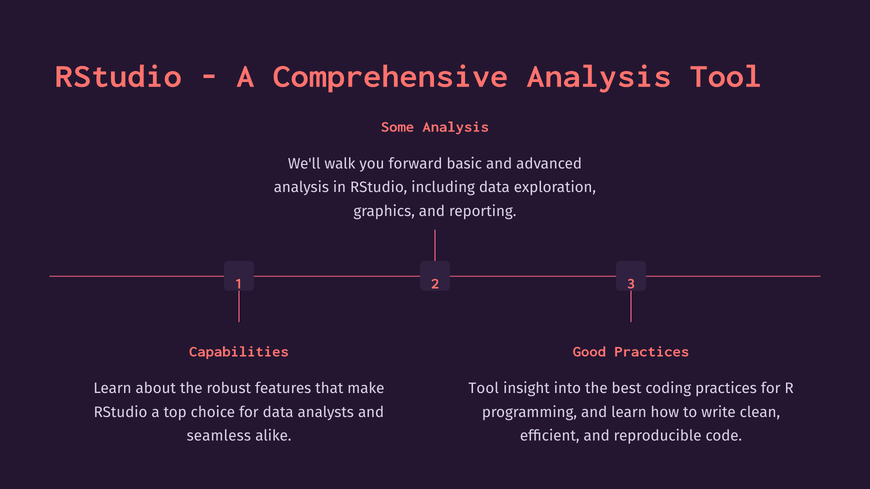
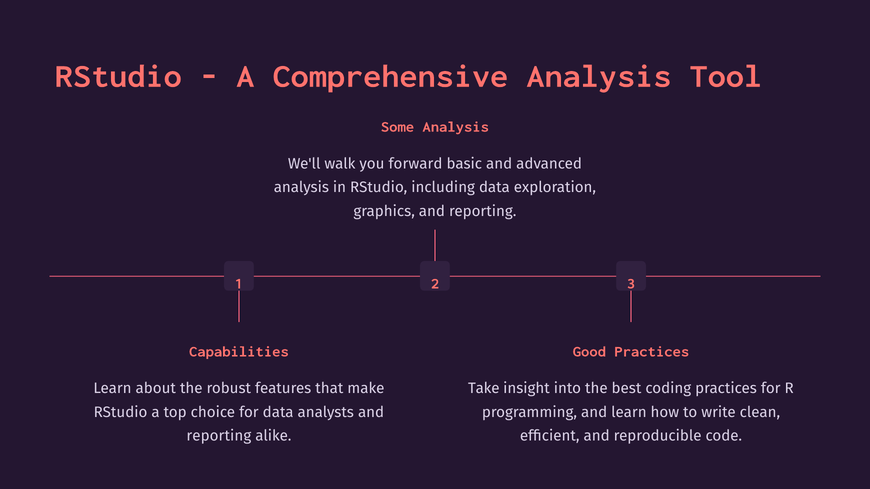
Tool: Tool -> Take (484, 389)
seamless: seamless -> reporting (219, 436)
